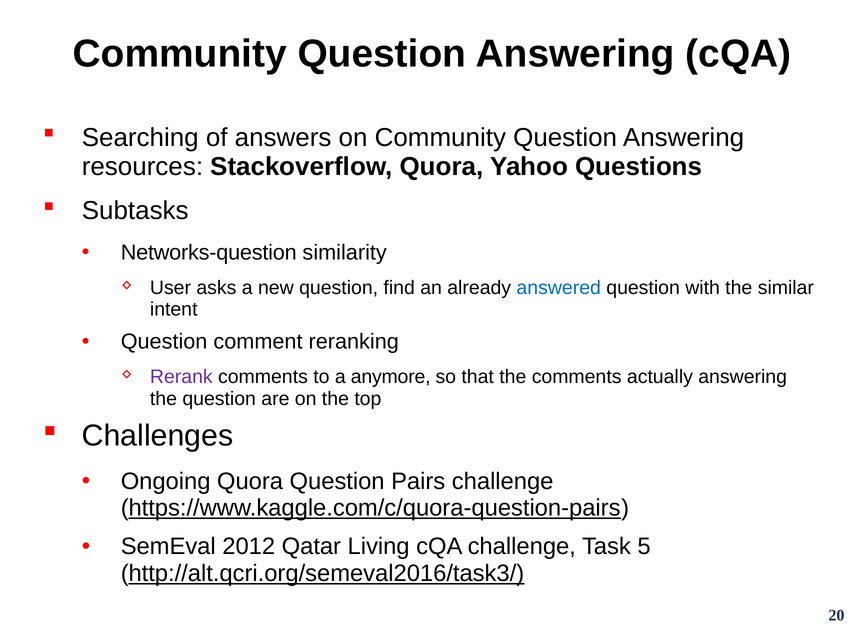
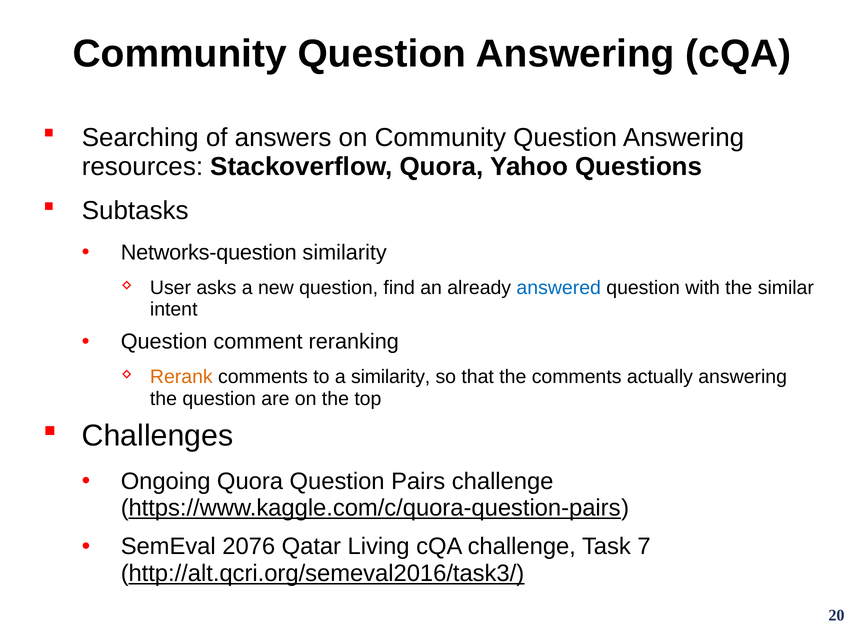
Rerank colour: purple -> orange (181, 377)
a anymore: anymore -> similarity (391, 377)
2012: 2012 -> 2076 (249, 547)
5: 5 -> 7 (644, 547)
